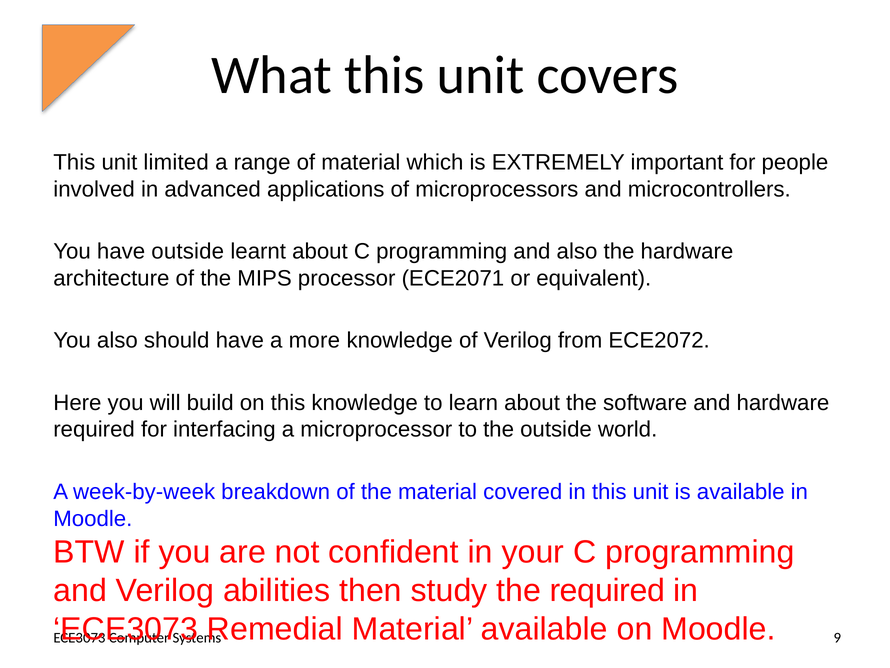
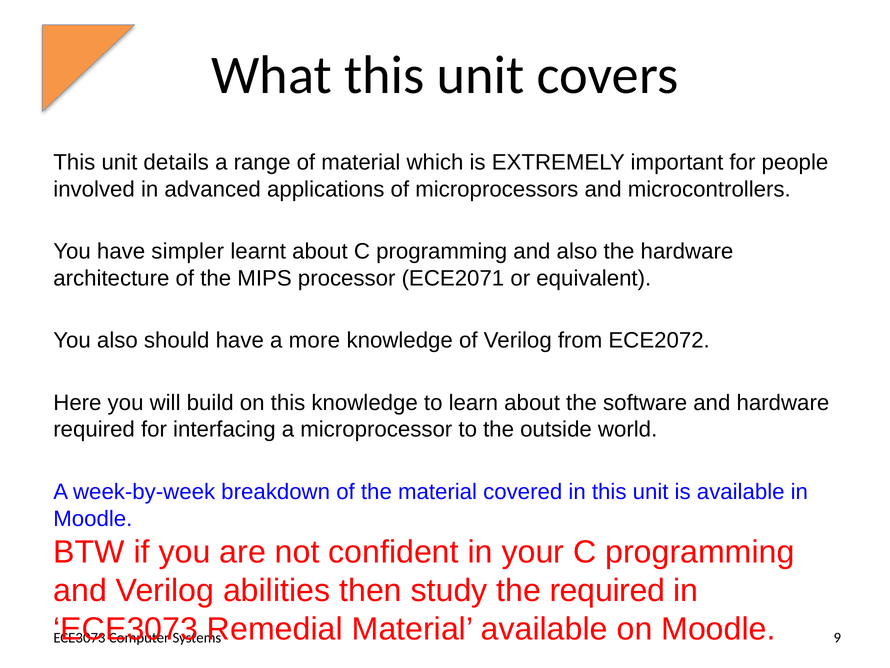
limited: limited -> details (176, 162)
have outside: outside -> simpler (188, 251)
